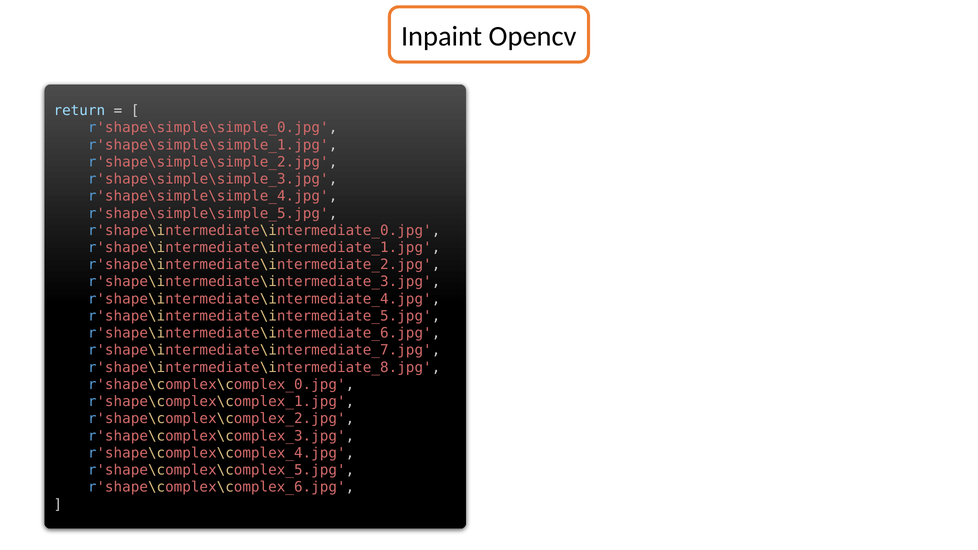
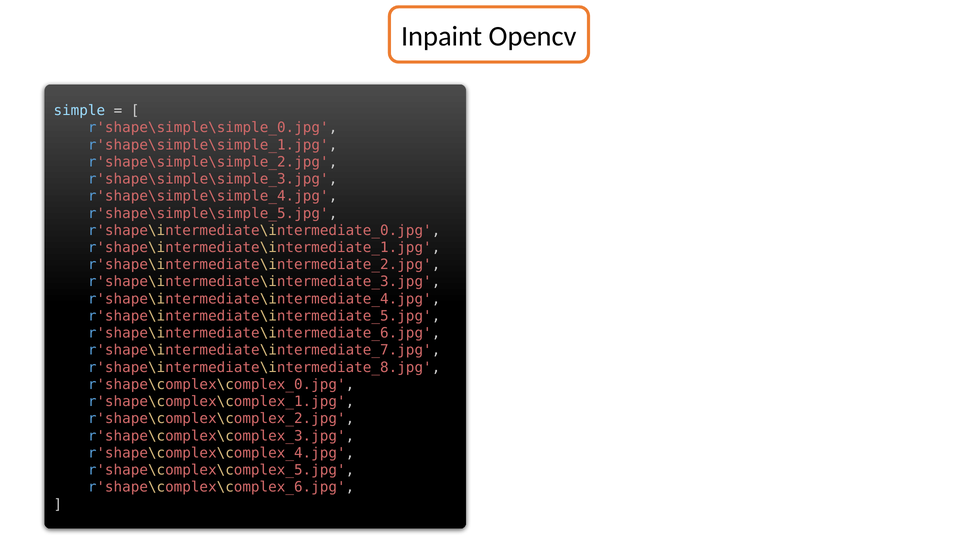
return: return -> simple (79, 111)
